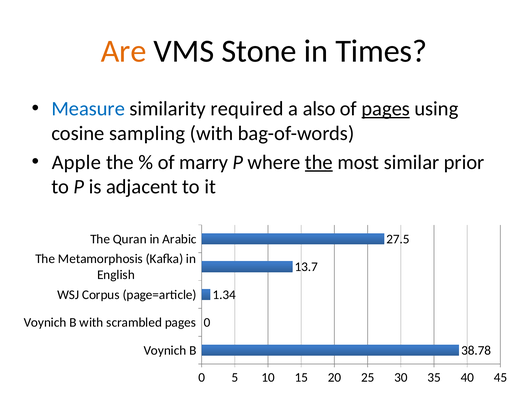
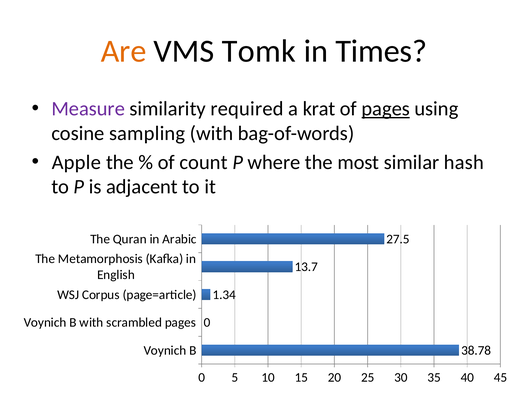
Stone: Stone -> Tomk (259, 51)
Measure colour: blue -> purple (88, 109)
also: also -> krat (319, 109)
marry: marry -> count (204, 162)
the underline: present -> none (319, 162)
prior: prior -> hash (464, 162)
